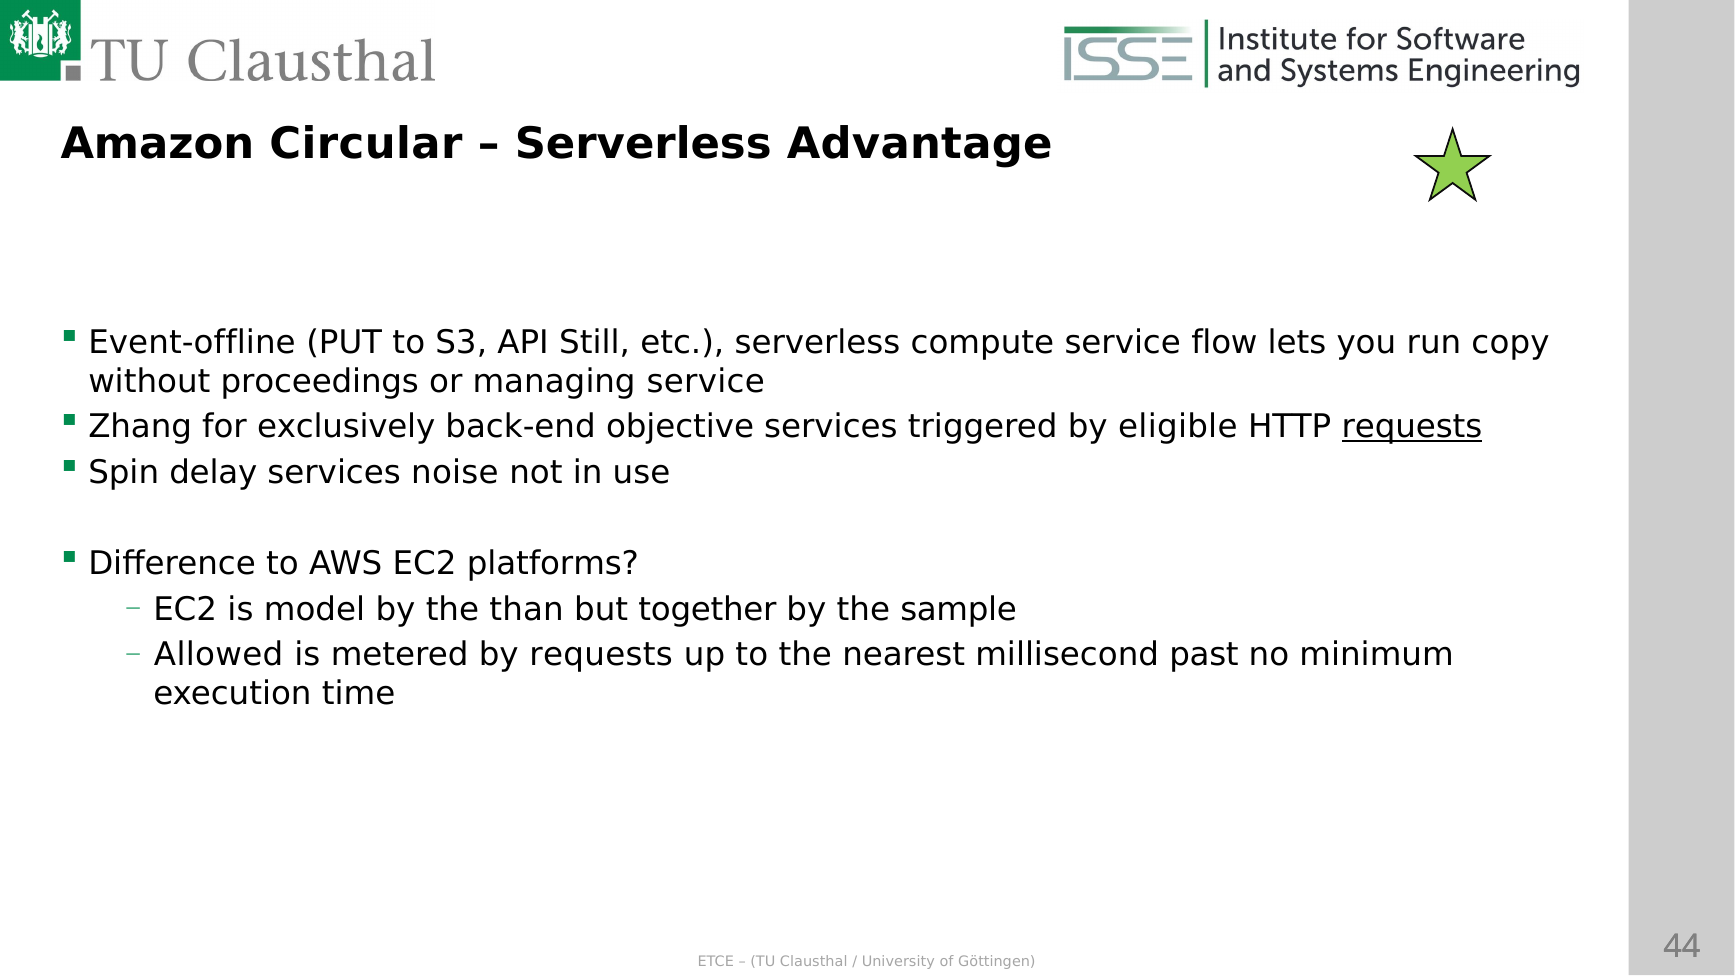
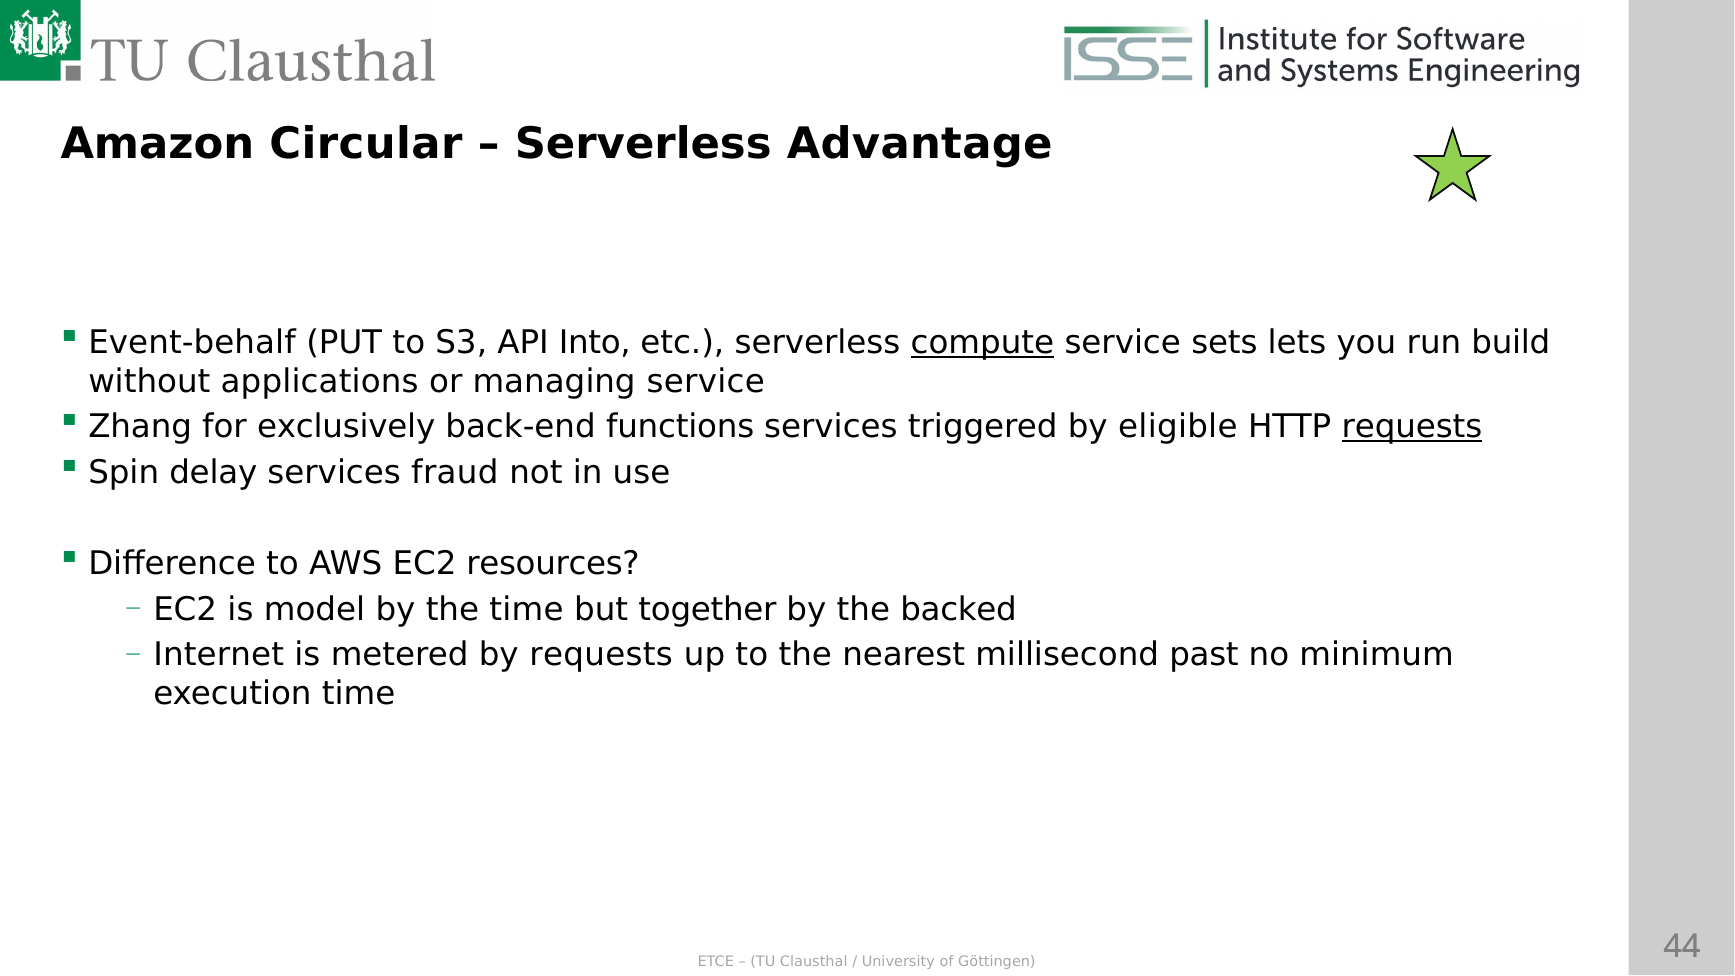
Event-offline: Event-offline -> Event-behalf (192, 343)
Still: Still -> Into (595, 343)
compute underline: none -> present (982, 343)
flow: flow -> sets (1224, 343)
copy: copy -> build (1511, 343)
proceedings: proceedings -> applications (320, 382)
objective: objective -> functions (680, 427)
noise: noise -> fraud (455, 473)
platforms: platforms -> resources (553, 564)
the than: than -> time (526, 609)
sample: sample -> backed (959, 609)
Allowed: Allowed -> Internet (219, 655)
